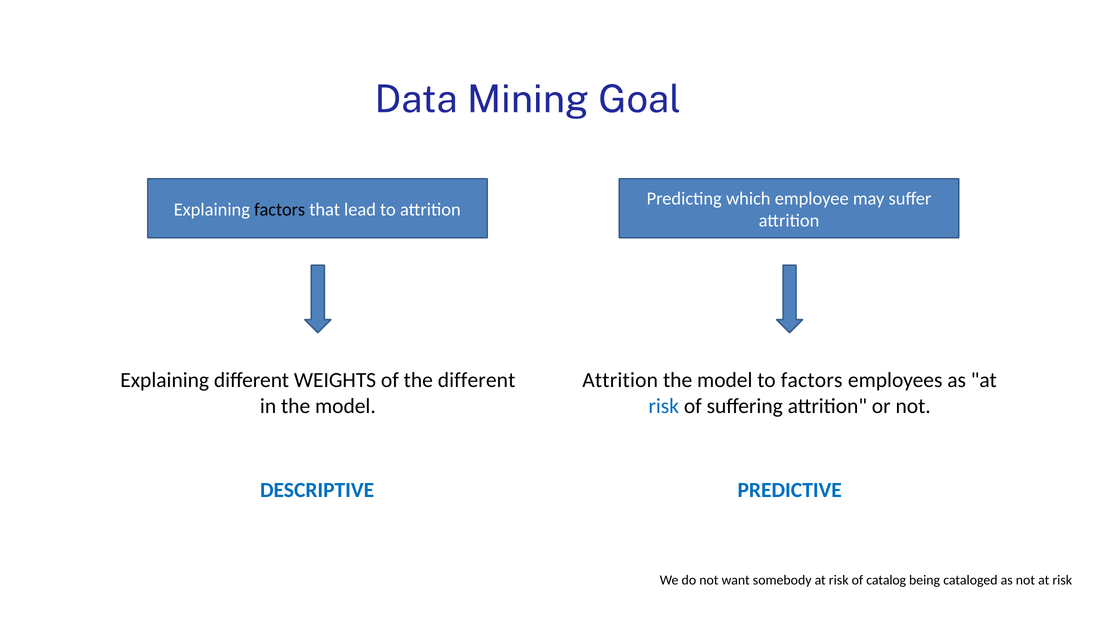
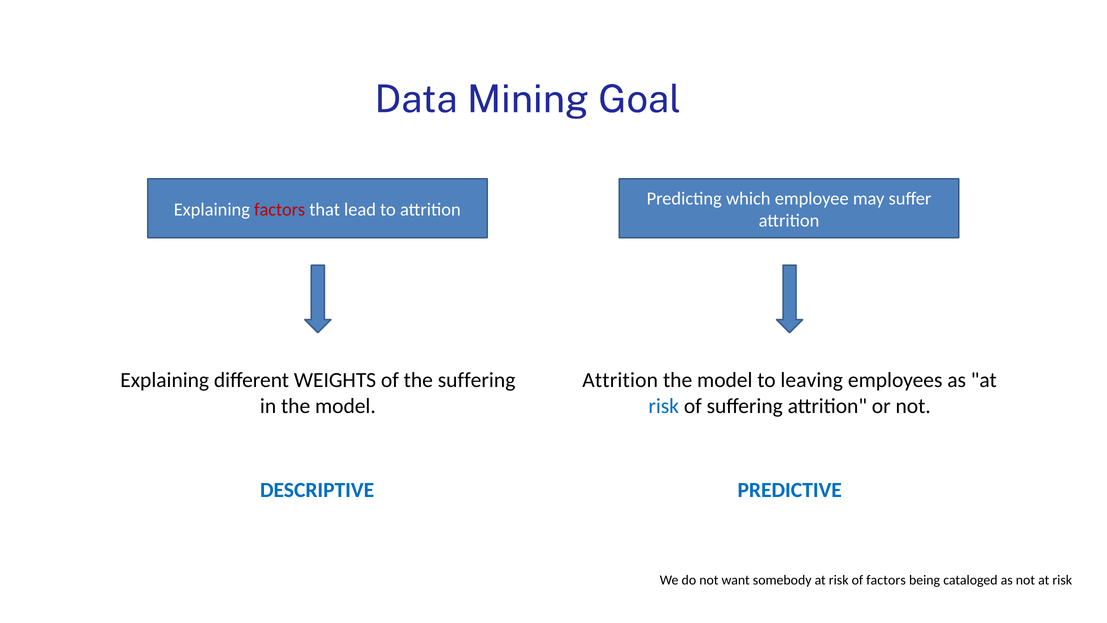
factors colour: black -> red (280, 210)
the different: different -> suffering (477, 380)
to factors: factors -> leaving (812, 380)
of catalog: catalog -> factors (886, 580)
